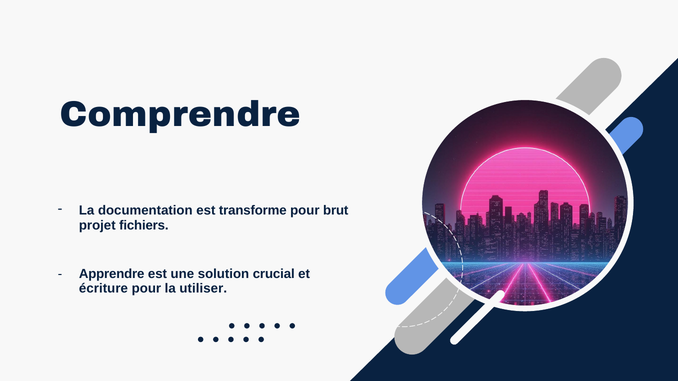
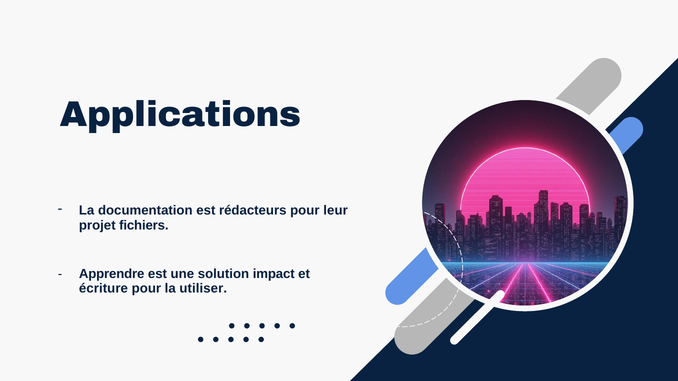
Comprendre: Comprendre -> Applications (180, 114)
transforme: transforme -> rédacteurs (253, 211)
brut: brut -> leur (336, 211)
crucial: crucial -> impact (274, 274)
